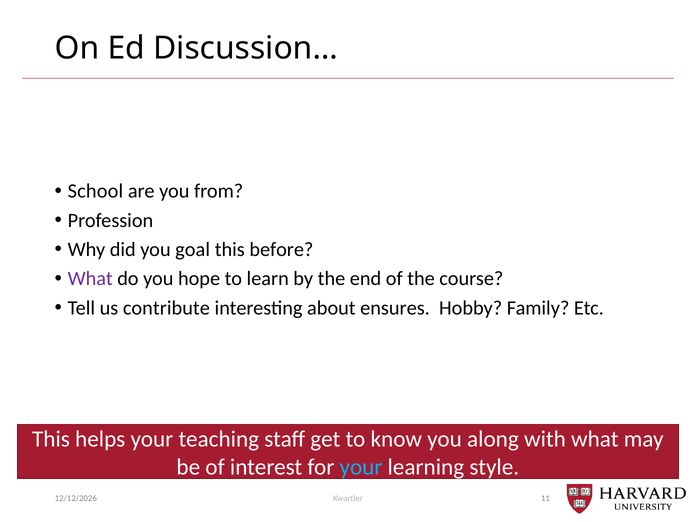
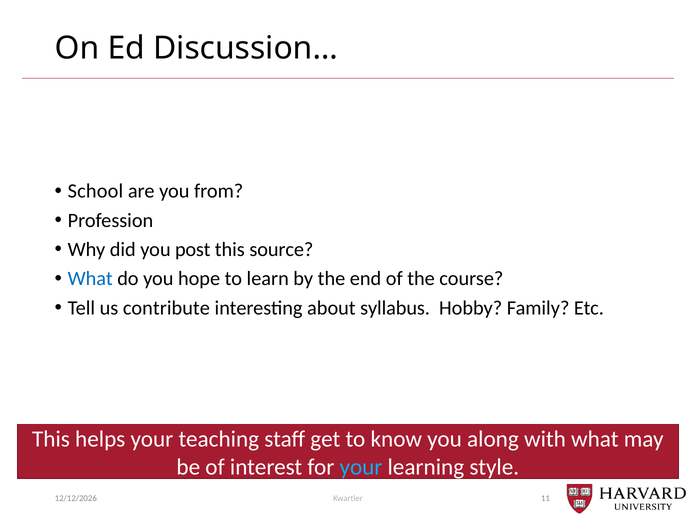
goal: goal -> post (193, 250)
before: before -> source (281, 250)
What colour: purple -> blue (90, 279)
ensures: ensures -> syllabus (395, 308)
